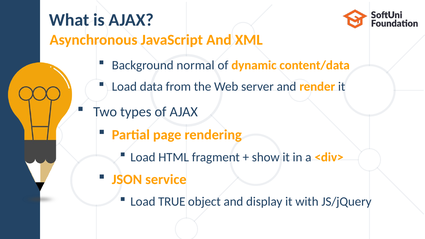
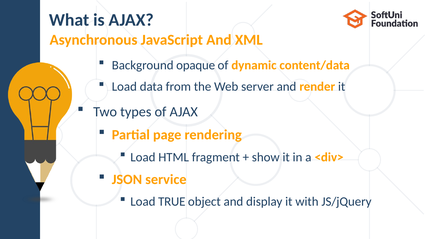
normal: normal -> opaque (196, 65)
